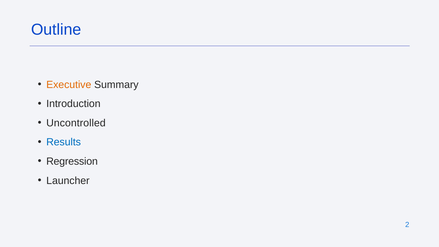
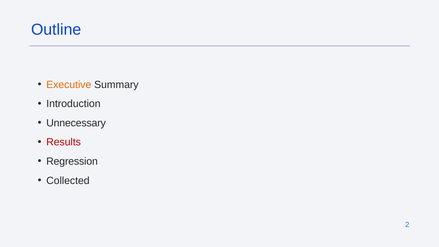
Uncontrolled: Uncontrolled -> Unnecessary (76, 123)
Results colour: blue -> red (64, 142)
Launcher: Launcher -> Collected (68, 181)
